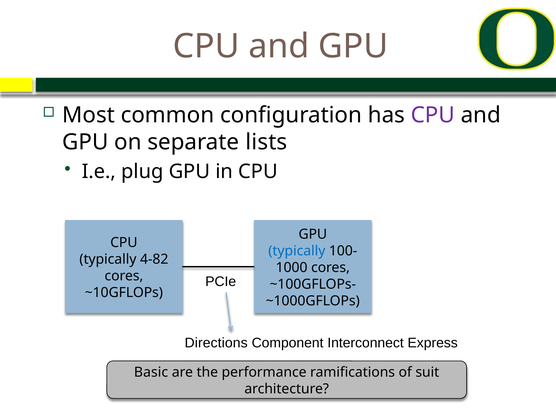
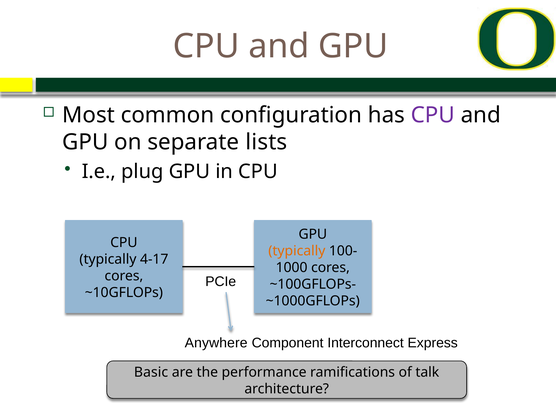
typically colour: blue -> orange (297, 251)
4-82: 4-82 -> 4-17 (154, 259)
Directions: Directions -> Anywhere (216, 343)
suit: suit -> talk (427, 372)
